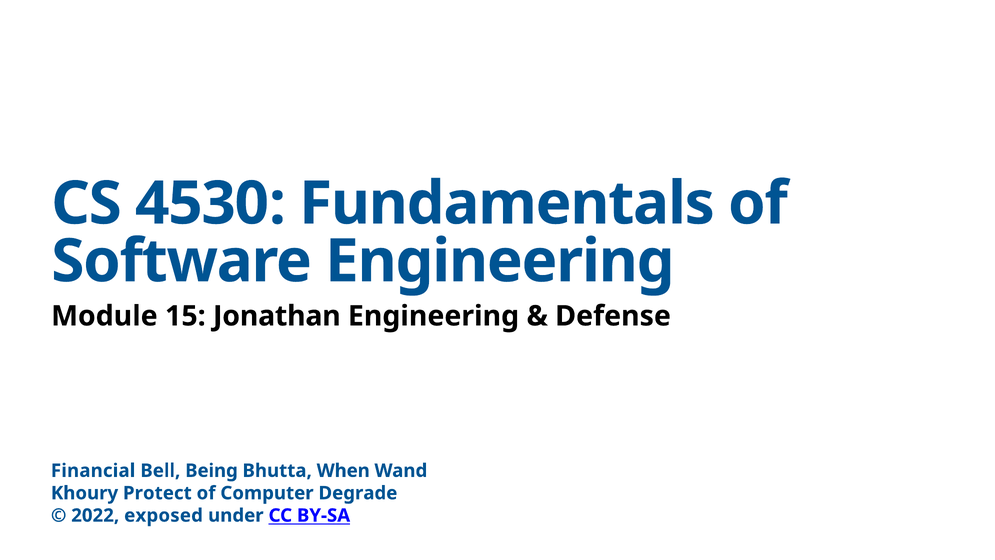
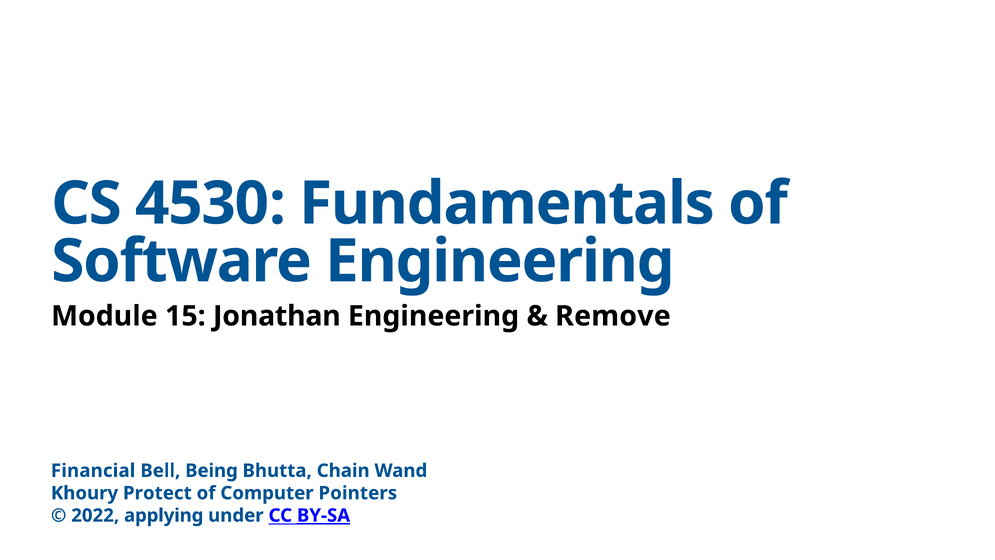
Defense: Defense -> Remove (613, 316)
When: When -> Chain (343, 470)
Degrade: Degrade -> Pointers (358, 493)
exposed: exposed -> applying (164, 515)
BY-SA underline: none -> present (324, 515)
